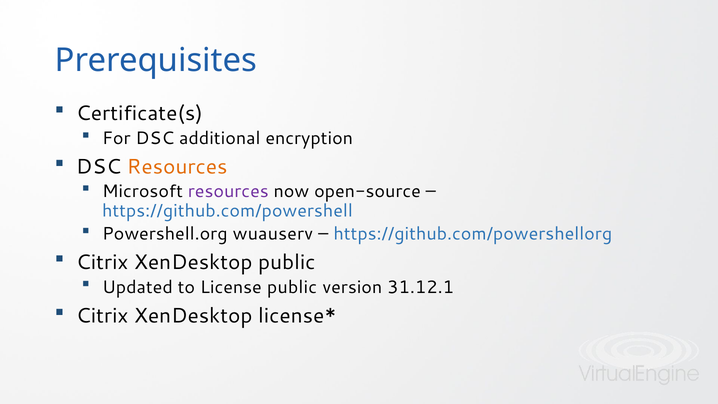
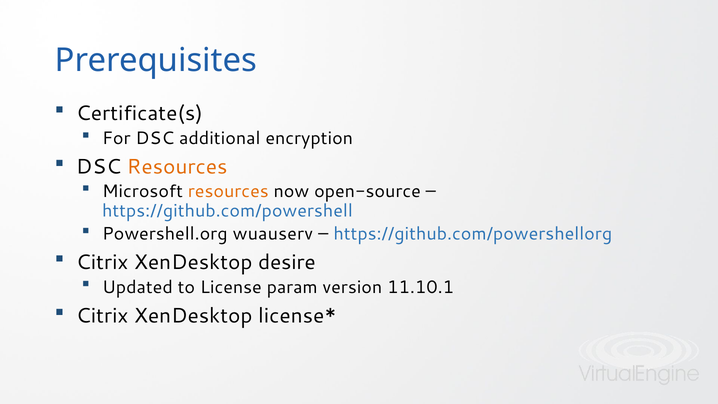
resources colour: purple -> orange (228, 191)
XenDesktop public: public -> desire (287, 262)
License public: public -> param (292, 287)
31.12.1: 31.12.1 -> 11.10.1 (421, 287)
